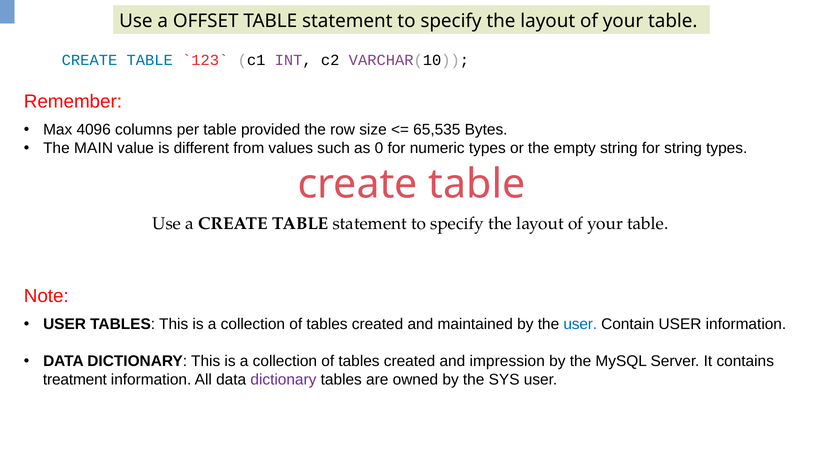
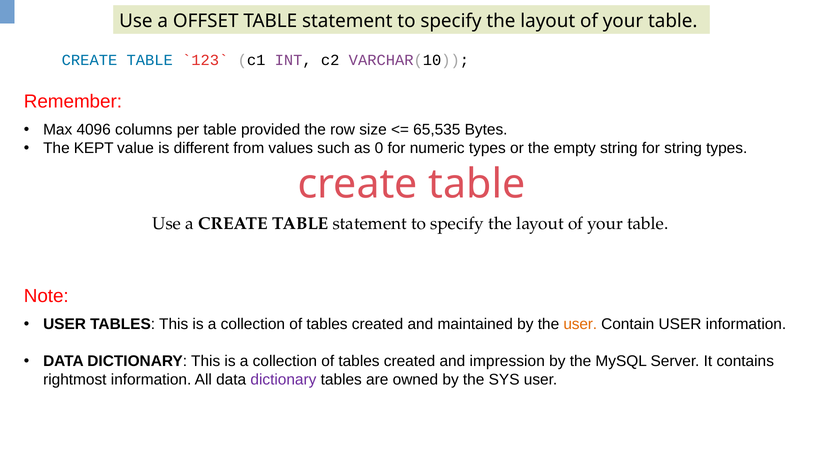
MAIN: MAIN -> KEPT (94, 148)
user colour: blue -> orange (580, 324)
treatment: treatment -> rightmost (75, 380)
